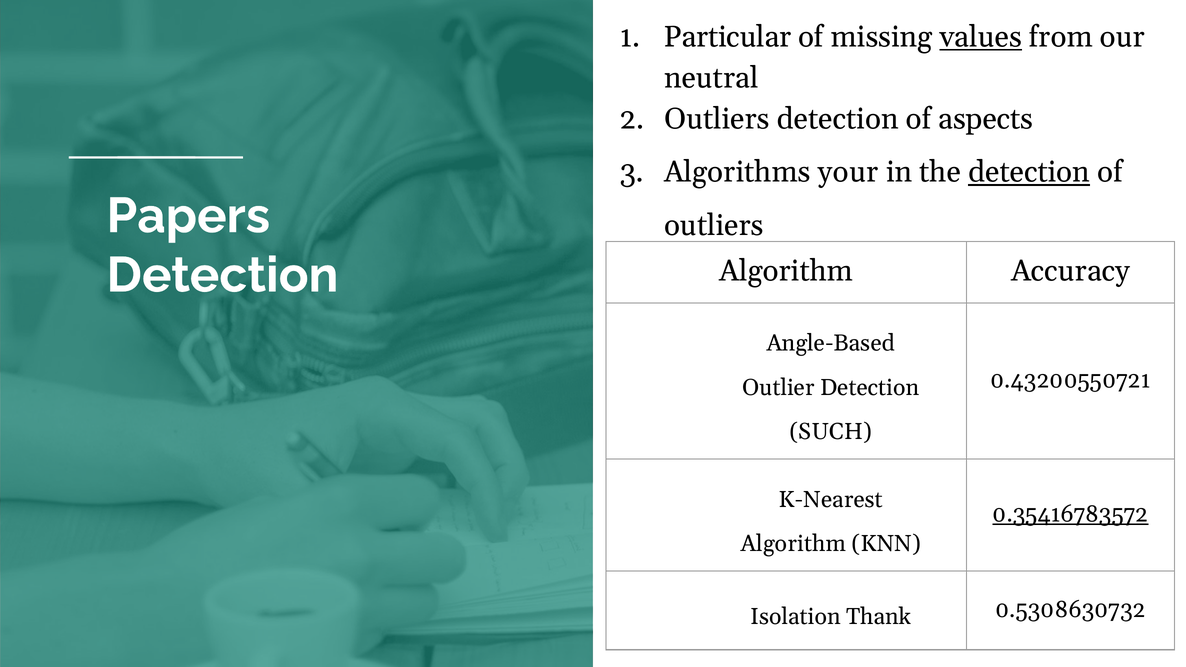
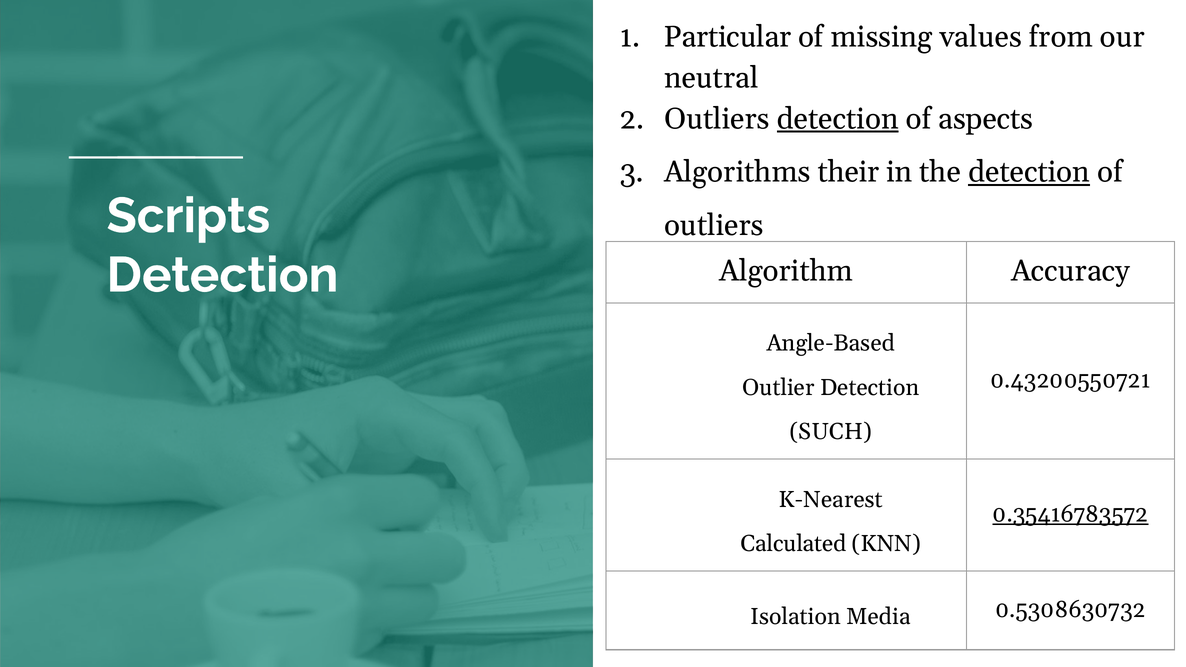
values underline: present -> none (981, 37)
detection underline: none -> present (838, 119)
your: your -> their (849, 172)
Papers: Papers -> Scripts (188, 216)
Algorithm: Algorithm -> Calculated (794, 544)
Thank: Thank -> Media (879, 617)
